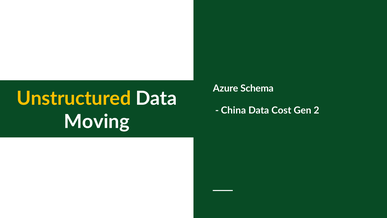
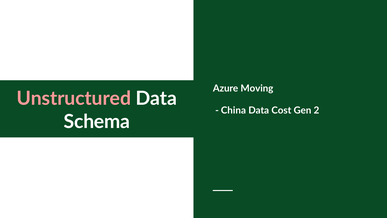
Schema: Schema -> Moving (257, 88)
Unstructured colour: yellow -> pink (74, 98)
Moving: Moving -> Schema (97, 122)
